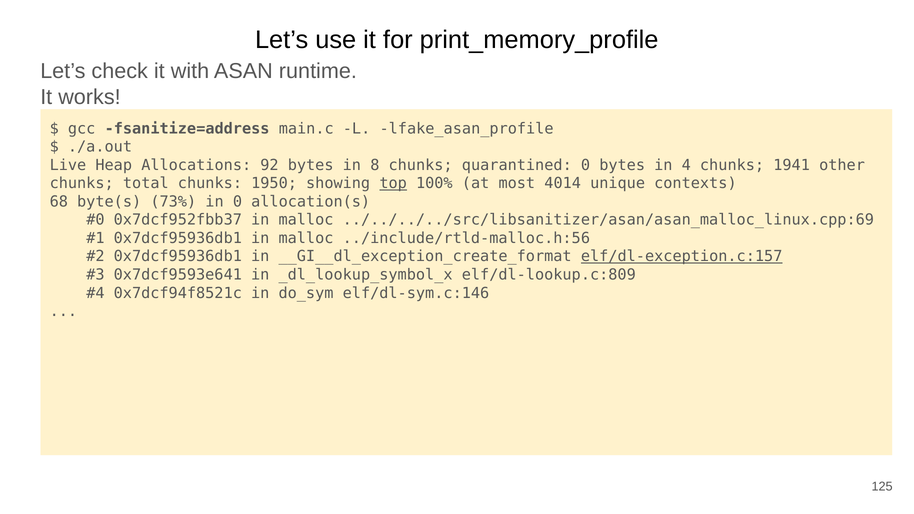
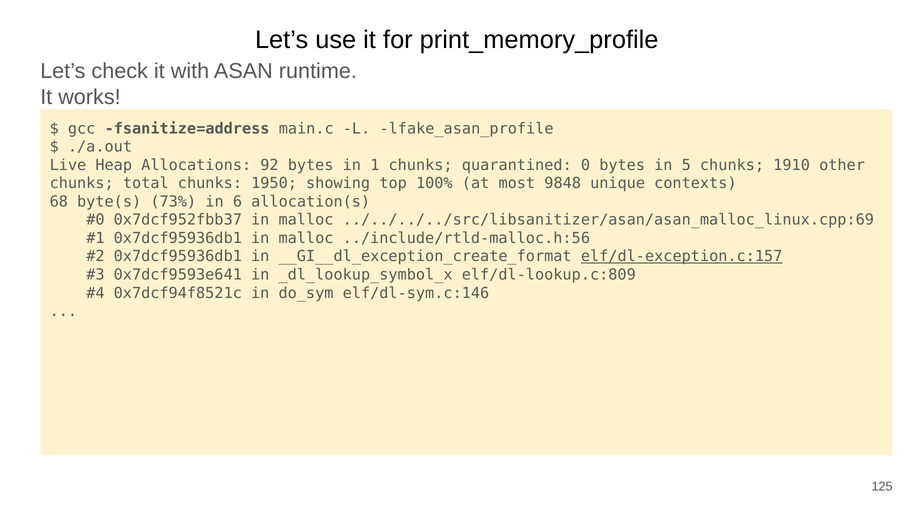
8: 8 -> 1 (375, 165)
4: 4 -> 5 (686, 165)
1941: 1941 -> 1910 (792, 165)
top underline: present -> none (393, 183)
4014: 4014 -> 9848 (563, 183)
in 0: 0 -> 6 (237, 202)
